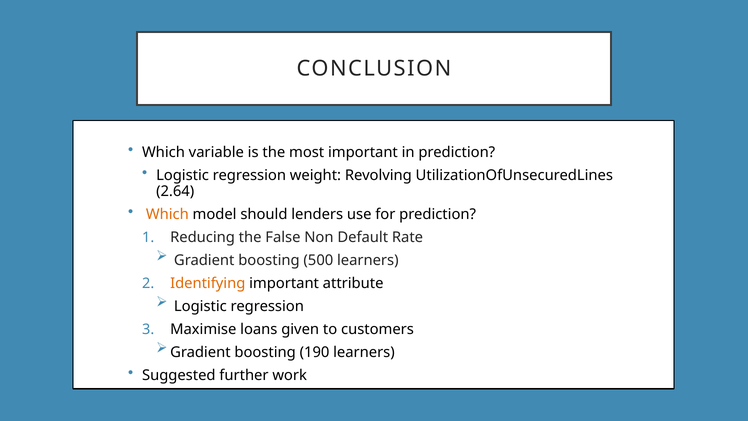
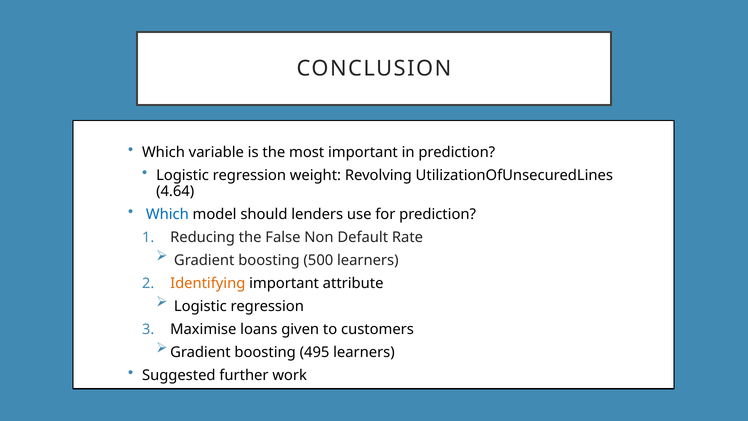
2.64: 2.64 -> 4.64 (175, 191)
Which colour: orange -> blue (167, 214)
190: 190 -> 495 (315, 352)
